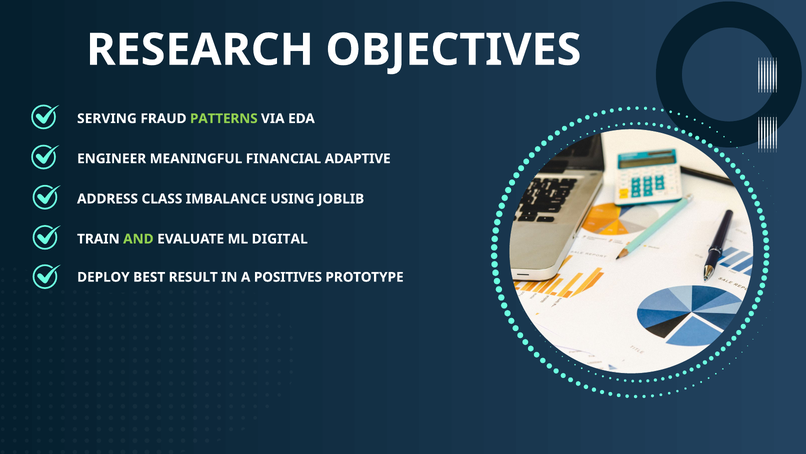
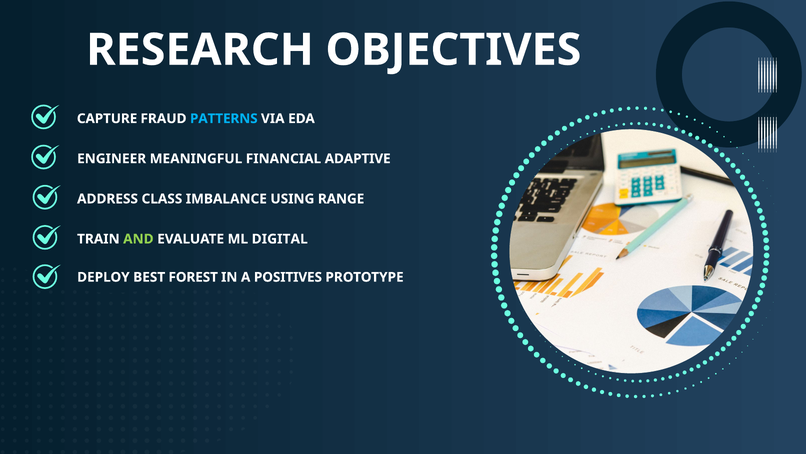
SERVING: SERVING -> CAPTURE (107, 118)
PATTERNS colour: light green -> light blue (224, 118)
JOBLIB: JOBLIB -> RANGE (341, 199)
RESULT: RESULT -> FOREST (193, 277)
